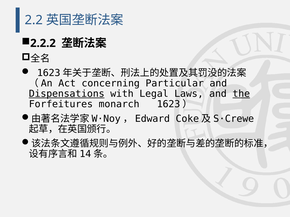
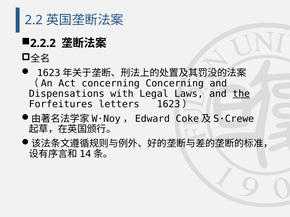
concerning Particular: Particular -> Concerning (175, 84)
Dispensations underline: present -> none (67, 94)
monarch: monarch -> letters (119, 104)
